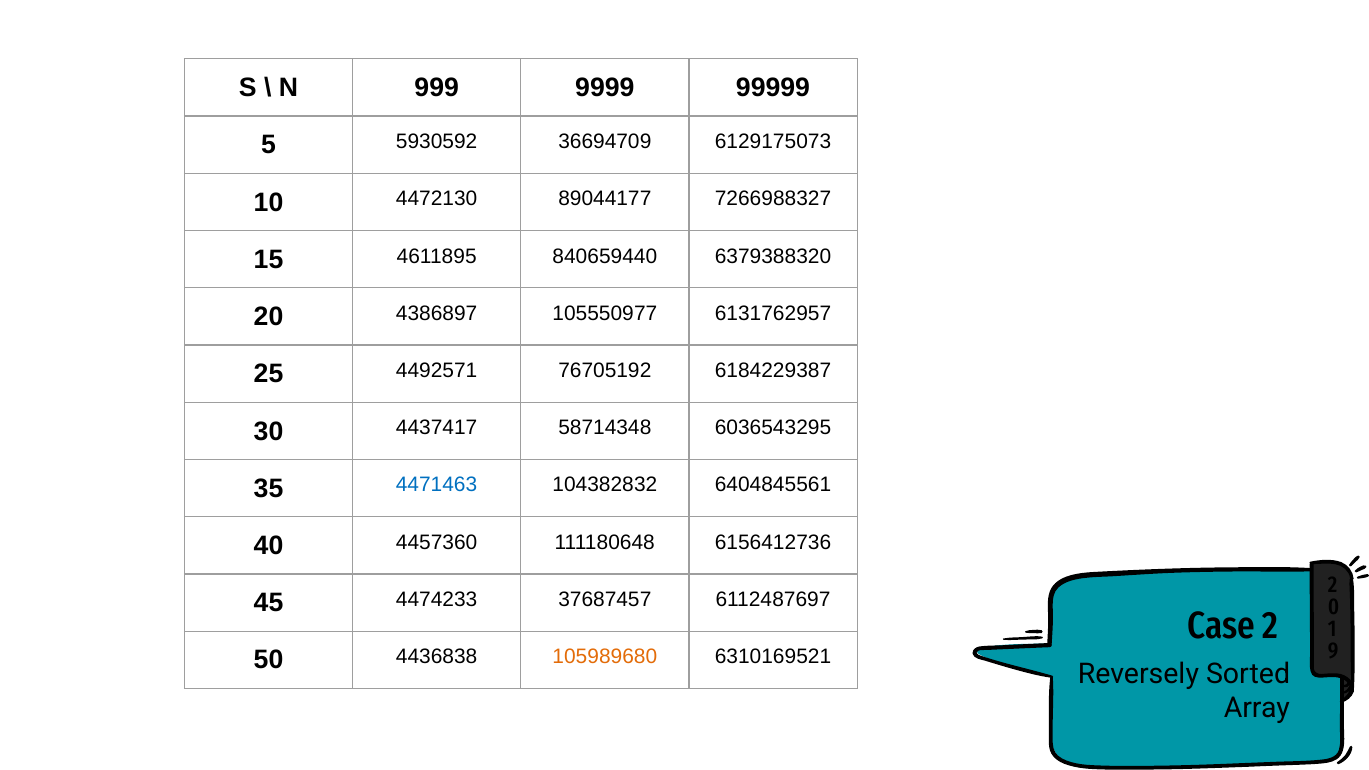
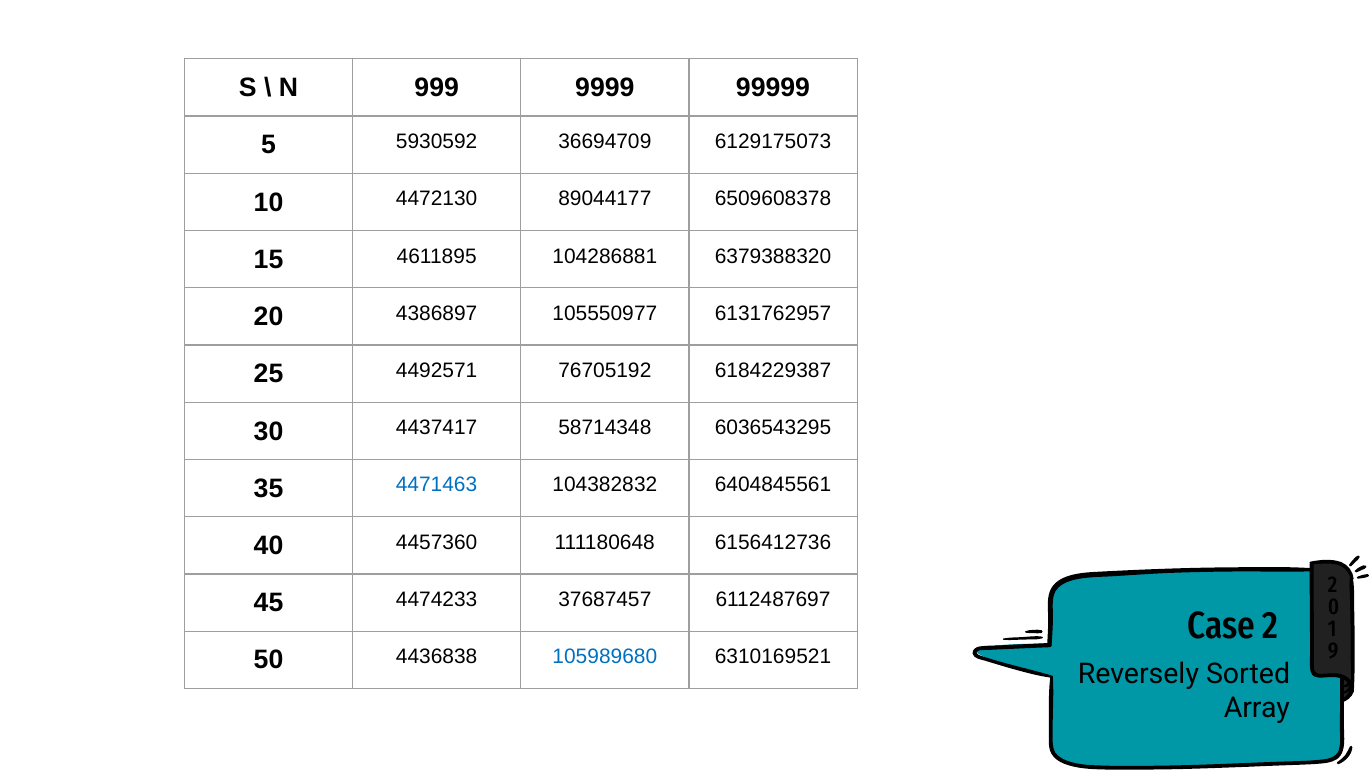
7266988327: 7266988327 -> 6509608378 (773, 199)
840659440: 840659440 -> 104286881 (605, 256)
105989680 colour: orange -> blue (605, 657)
